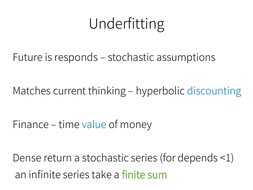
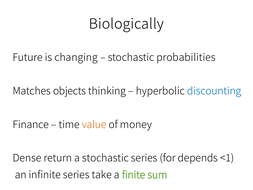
Underfitting: Underfitting -> Biologically (126, 24)
responds: responds -> changing (76, 57)
assumptions: assumptions -> probabilities (186, 57)
current: current -> objects (70, 91)
value colour: blue -> orange (94, 124)
